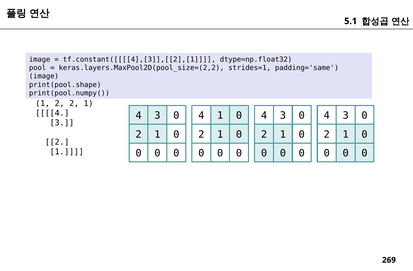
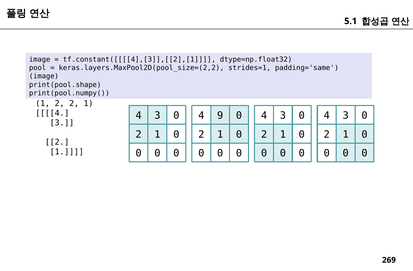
4 1: 1 -> 9 (220, 116)
